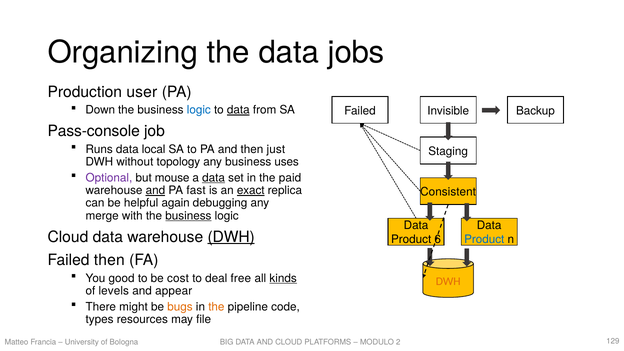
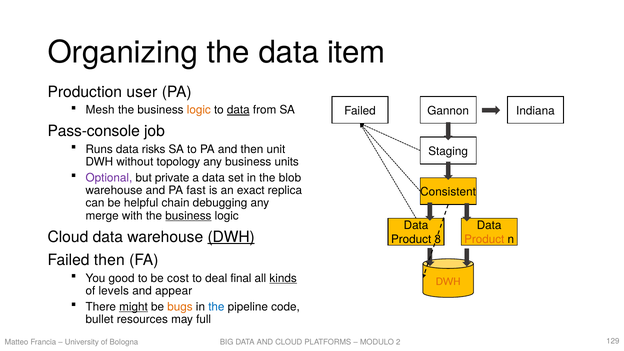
jobs: jobs -> item (356, 52)
Down: Down -> Mesh (100, 110)
logic colour: blue -> orange (199, 110)
Invisible: Invisible -> Gannon (448, 111)
Backup: Backup -> Indiana (535, 111)
local: local -> risks (154, 149)
just: just -> unit (276, 149)
uses: uses -> units (287, 162)
mouse: mouse -> private (172, 178)
data underline: present -> none (214, 178)
paid: paid -> blob (290, 178)
and underline: present -> none (155, 190)
exact underline: present -> none (251, 190)
again: again -> chain (176, 203)
6: 6 -> 3 (438, 239)
Product colour: blue -> orange (484, 239)
free: free -> final (241, 278)
might underline: none -> present (134, 307)
the colour: orange -> blue (216, 307)
types: types -> bullet (100, 319)
file: file -> full (204, 319)
